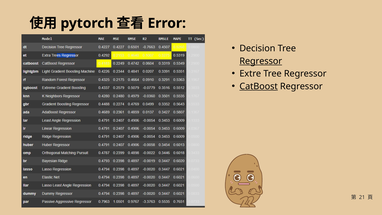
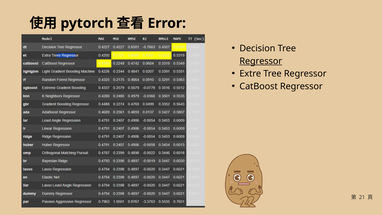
CatBoost underline: present -> none (259, 86)
